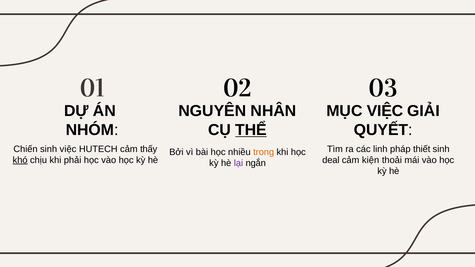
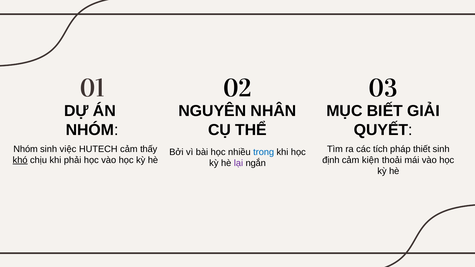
MỤC VIỆC: VIỆC -> BIẾT (385, 111)
THỂ underline: present -> none (251, 130)
Chiến: Chiến -> Nhóm (26, 149)
linh: linh -> tích (380, 149)
trong colour: orange -> blue (264, 152)
deal: deal -> định (331, 160)
